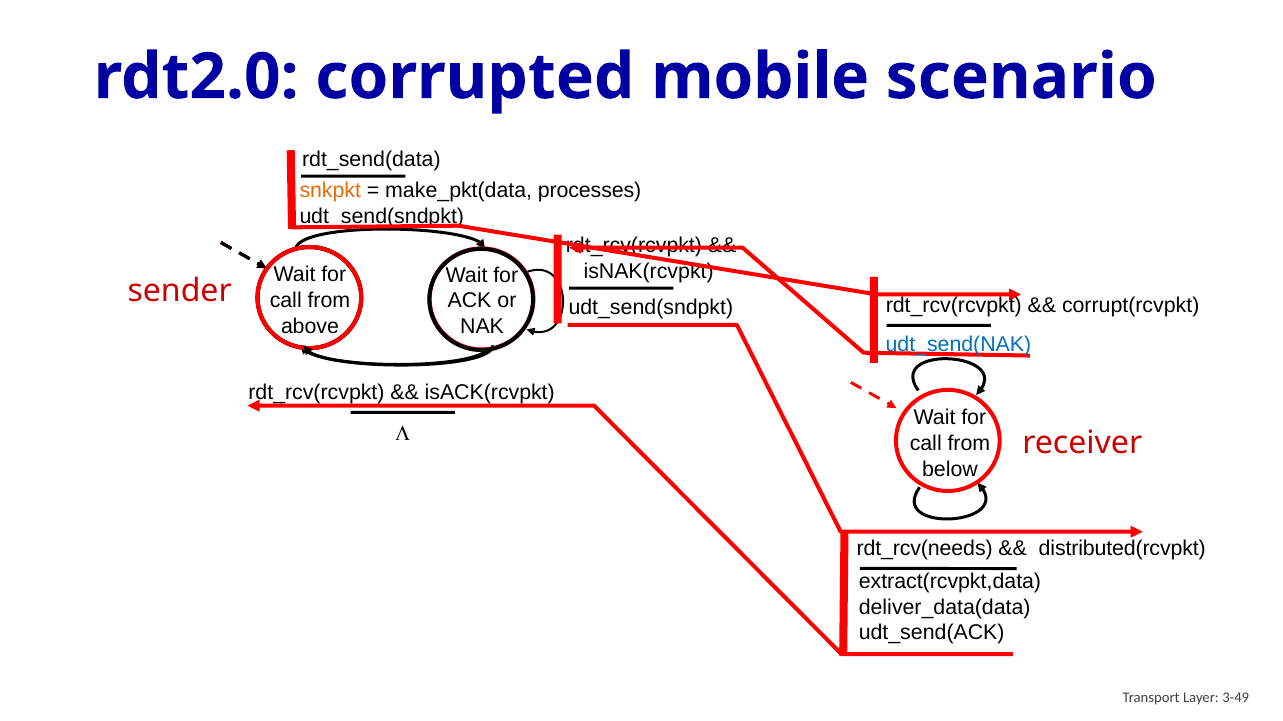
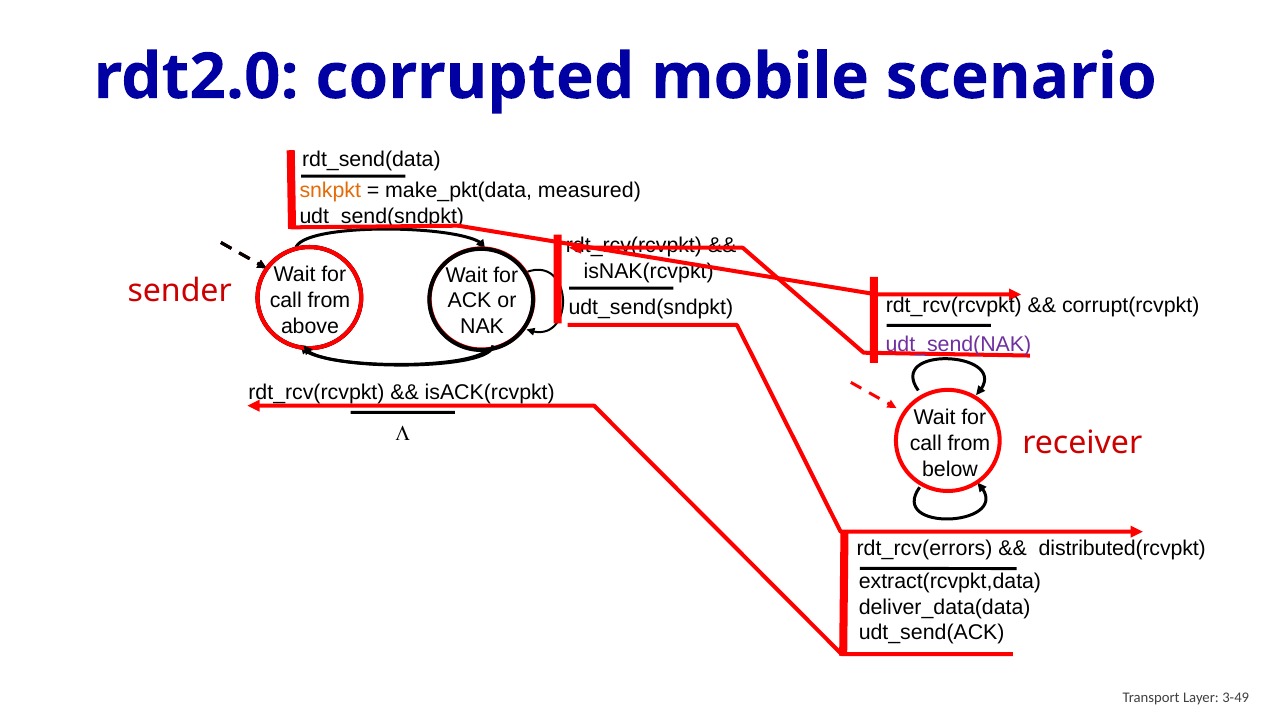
processes: processes -> measured (589, 191)
udt_send(NAK colour: blue -> purple (958, 345)
rdt_rcv(needs: rdt_rcv(needs -> rdt_rcv(errors (925, 549)
